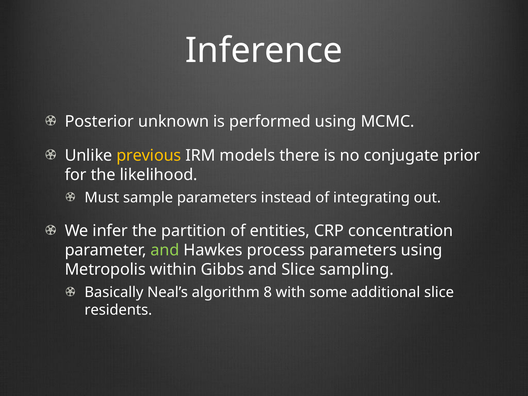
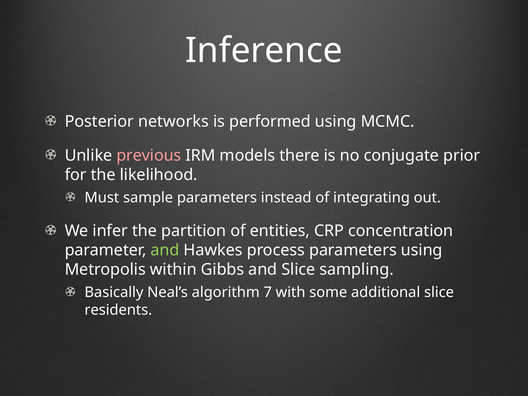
unknown: unknown -> networks (174, 121)
previous colour: yellow -> pink (149, 155)
8: 8 -> 7 (268, 292)
